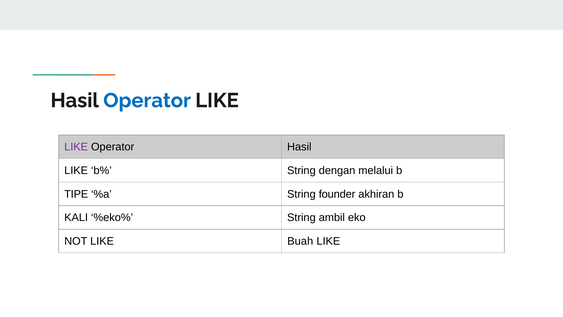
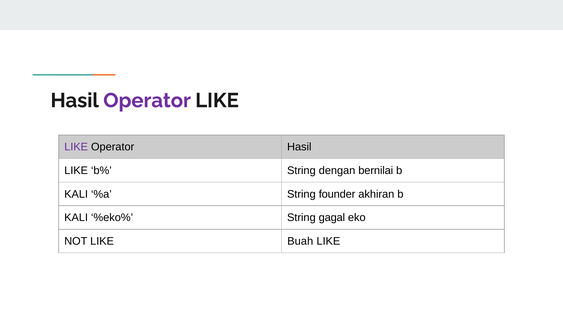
Operator colour: blue -> purple (147, 100)
melalui: melalui -> bernilai (376, 170)
TIPE: TIPE -> KALI (76, 194)
ambil: ambil -> gagal (332, 217)
